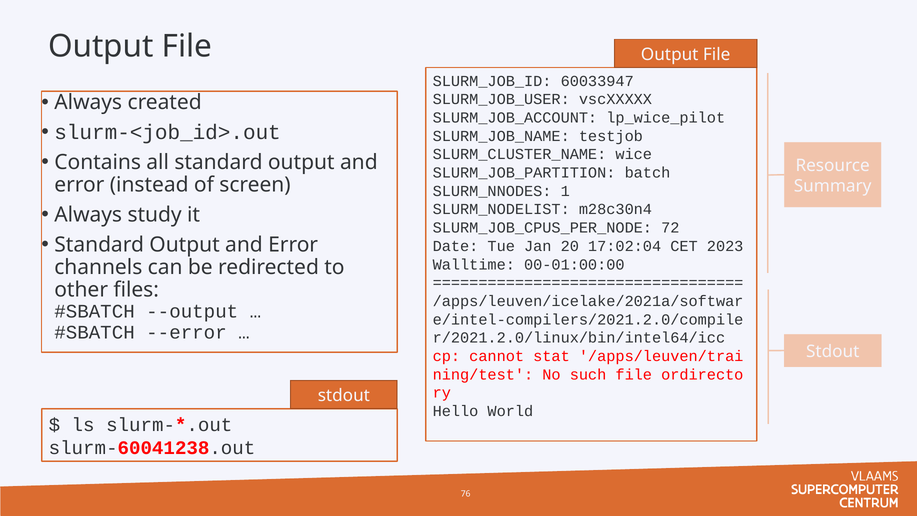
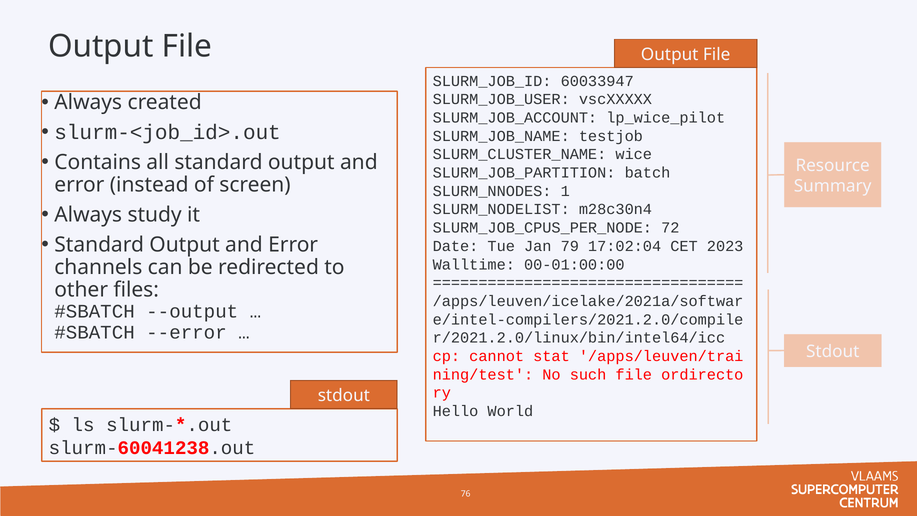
20: 20 -> 79 (570, 246)
